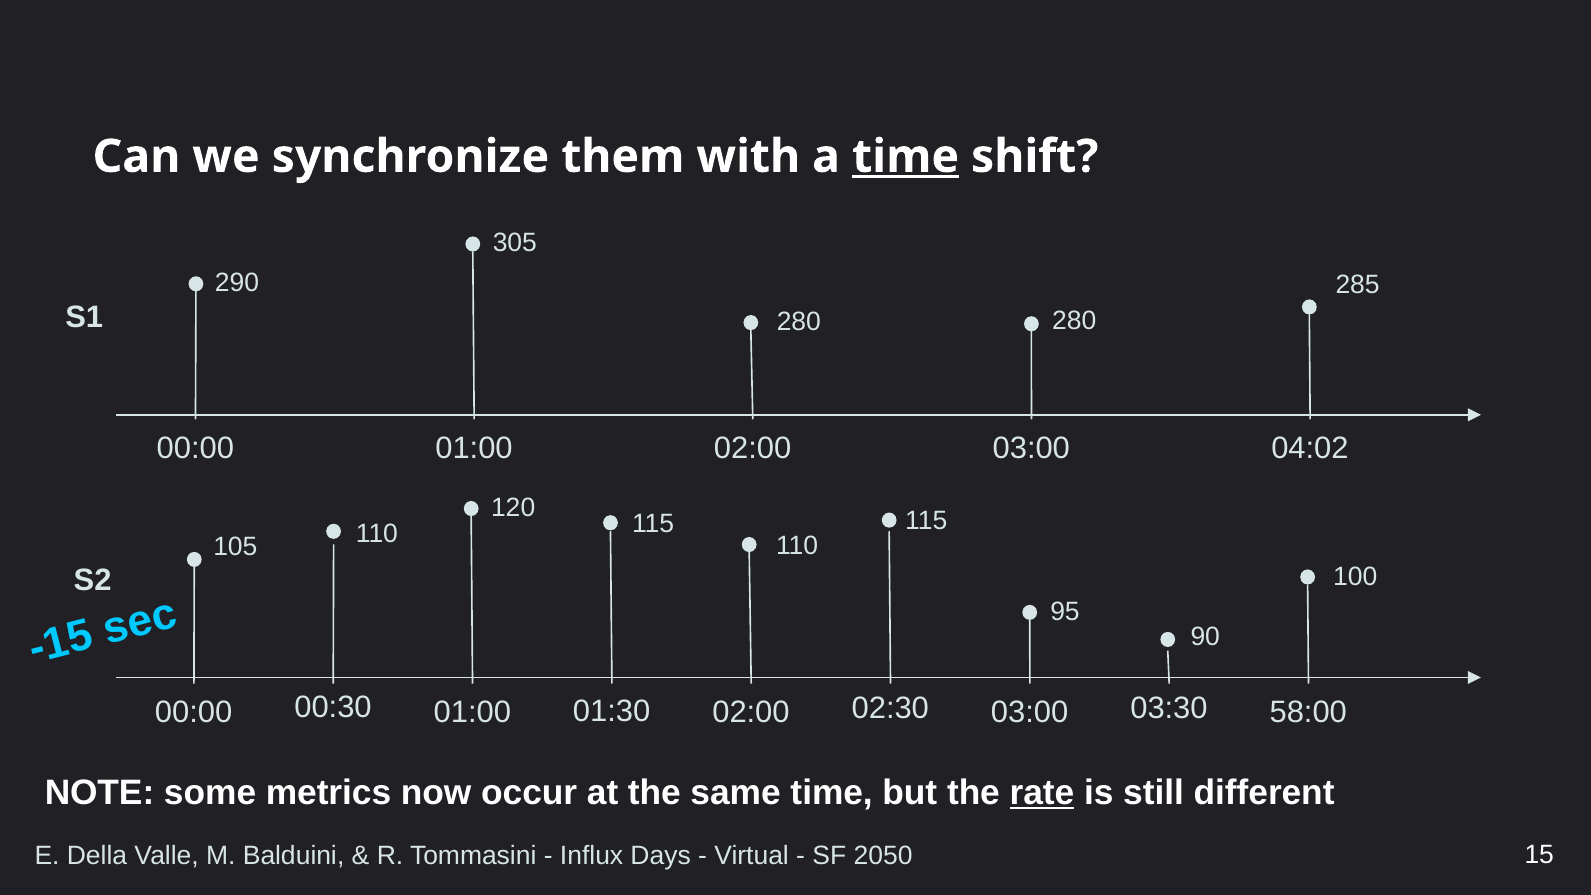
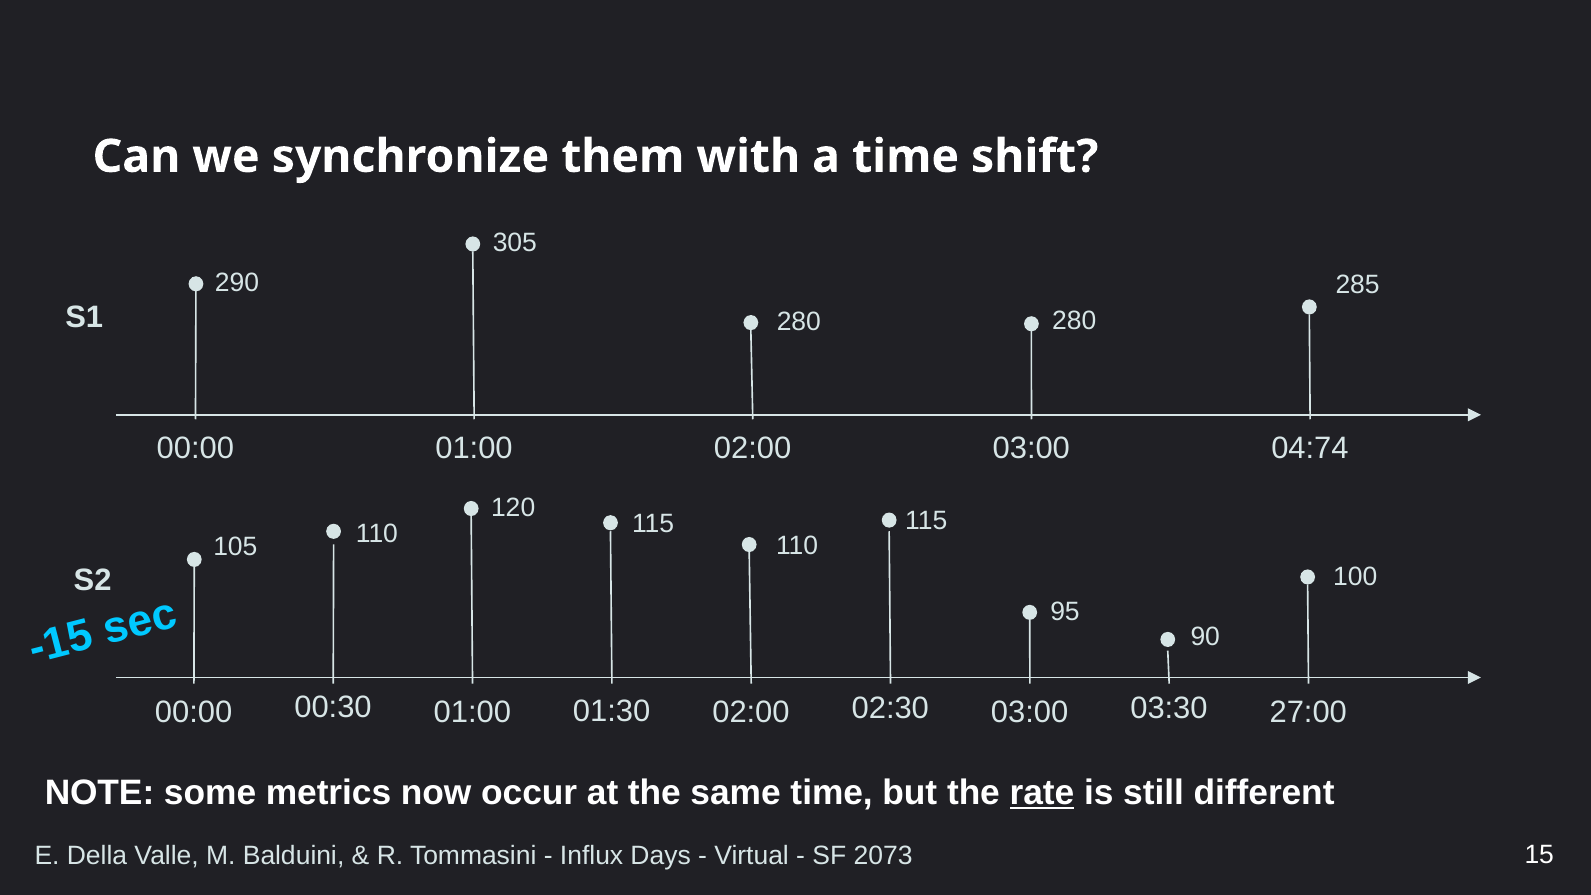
time underline: present -> none (906, 157)
04:02: 04:02 -> 04:74 (1310, 448)
58:00: 58:00 -> 27:00 (1308, 712)
2050: 2050 -> 2073 (883, 856)
